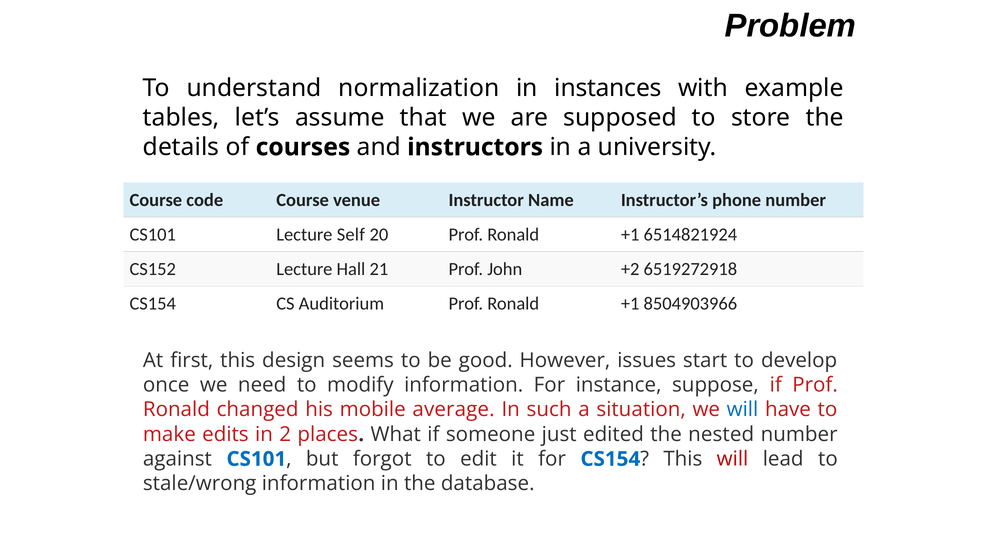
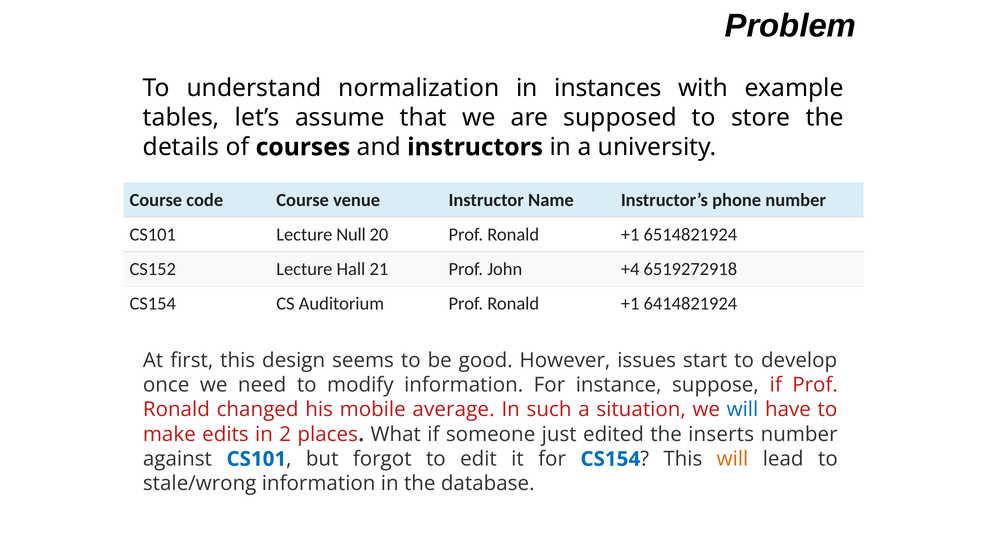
Self: Self -> Null (351, 235)
+2: +2 -> +4 (630, 269)
8504903966: 8504903966 -> 6414821924 (690, 304)
nested: nested -> inserts (721, 435)
will colour: red -> orange (733, 459)
